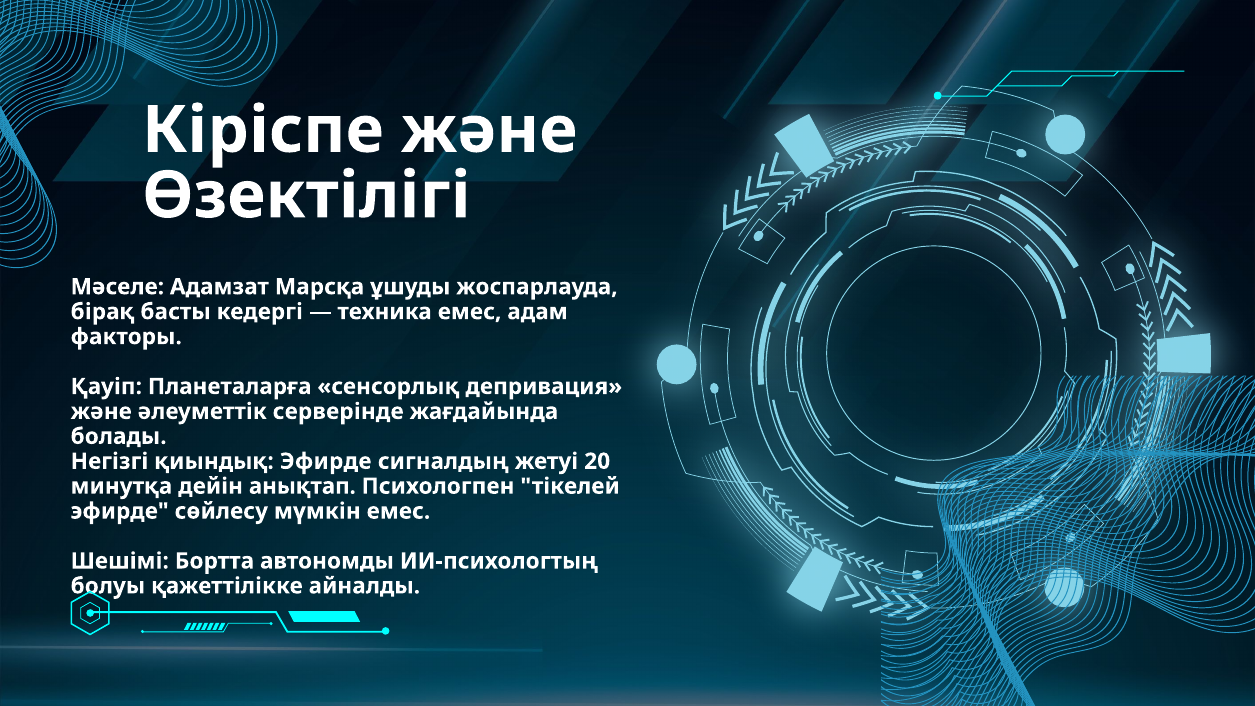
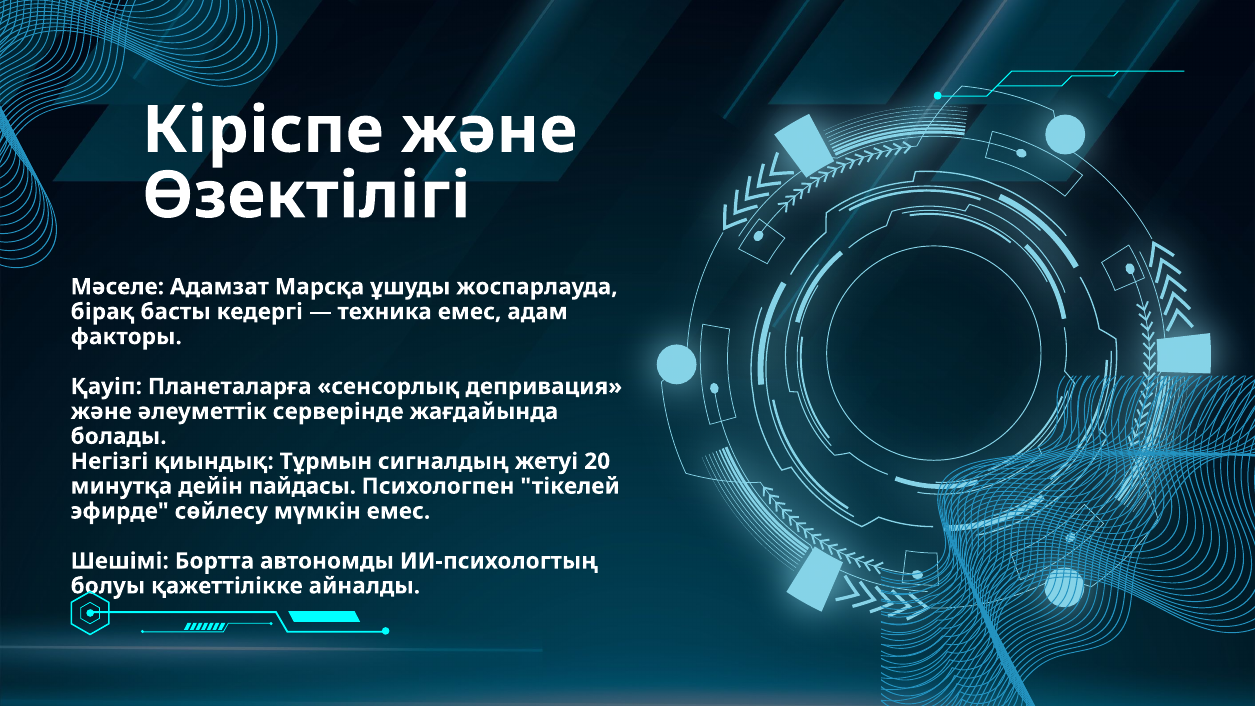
қиындық Эфирде: Эфирде -> Тұрмын (326, 461)
анықтап: анықтап -> пайдасы (302, 486)
